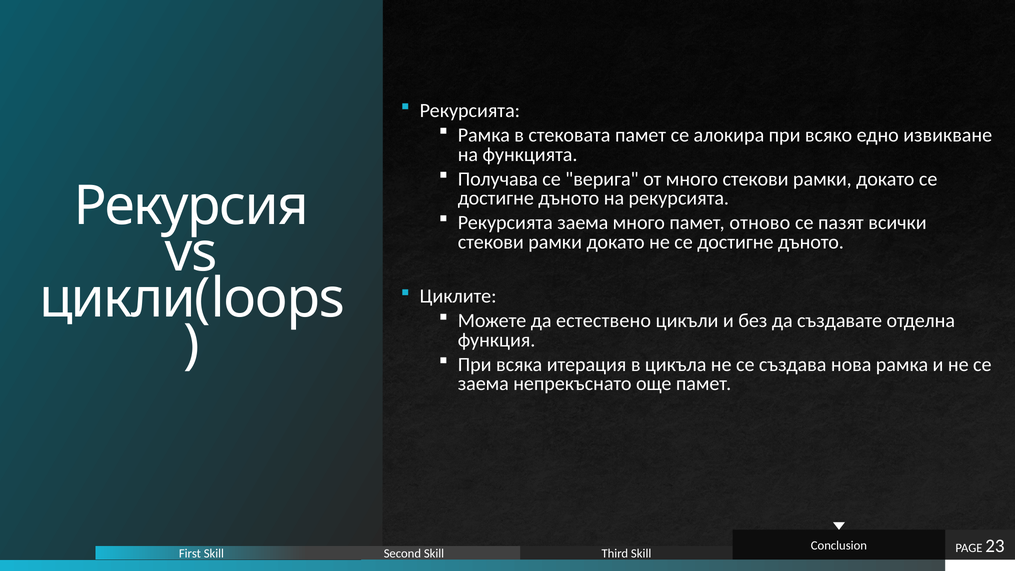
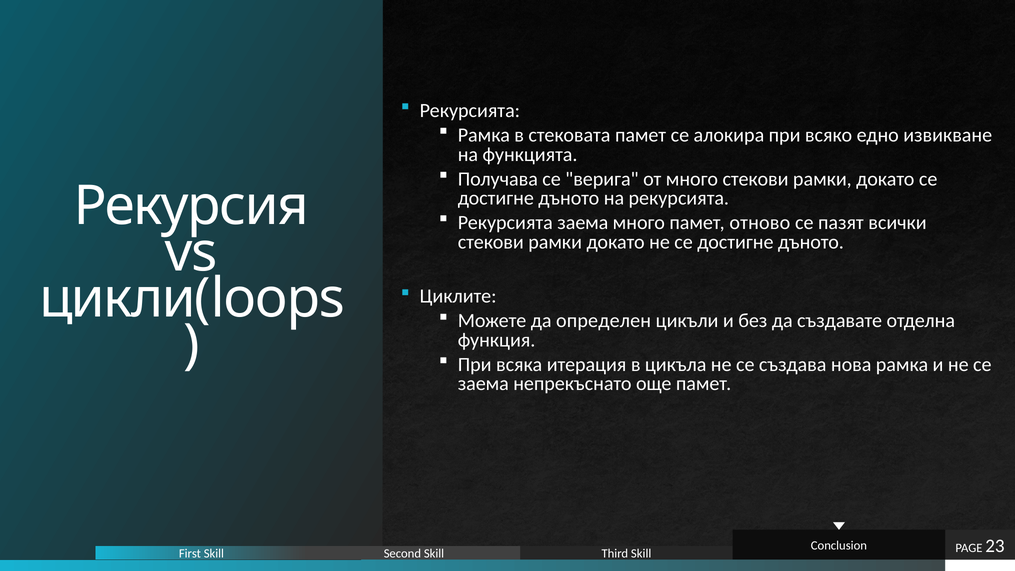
естествено: естествено -> определен (604, 321)
